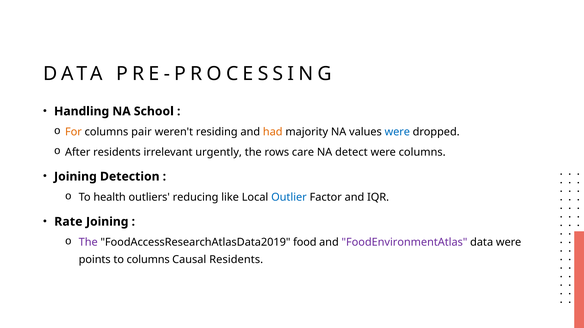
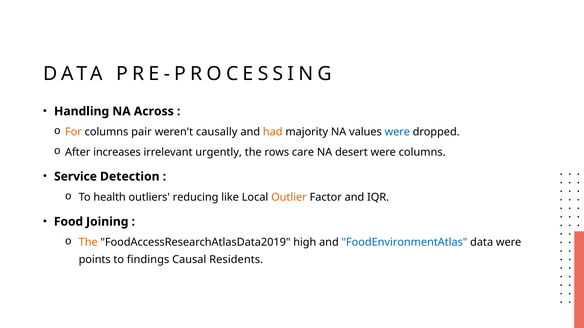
School: School -> Across (154, 111)
residing: residing -> causally (217, 132)
After residents: residents -> increases (117, 152)
detect: detect -> desert (351, 152)
Joining: Joining -> Service (76, 177)
Outlier colour: blue -> orange (289, 198)
Rate: Rate -> Food (68, 222)
The colour: purple -> orange (88, 243)
food: food -> high (305, 243)
FoodEnvironmentAtlas colour: purple -> blue (404, 243)
to columns: columns -> findings (148, 260)
